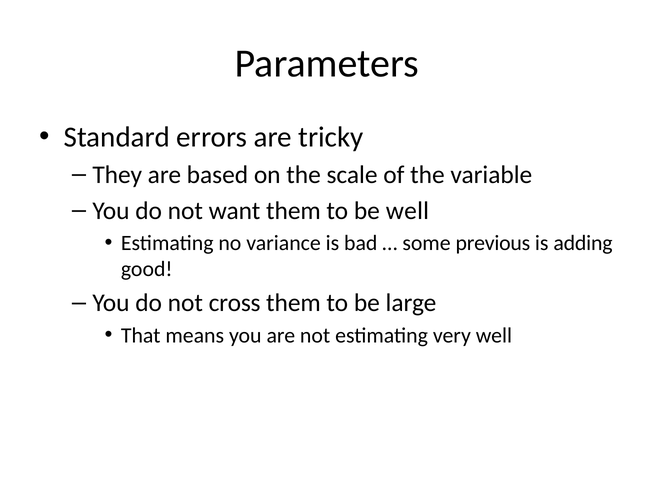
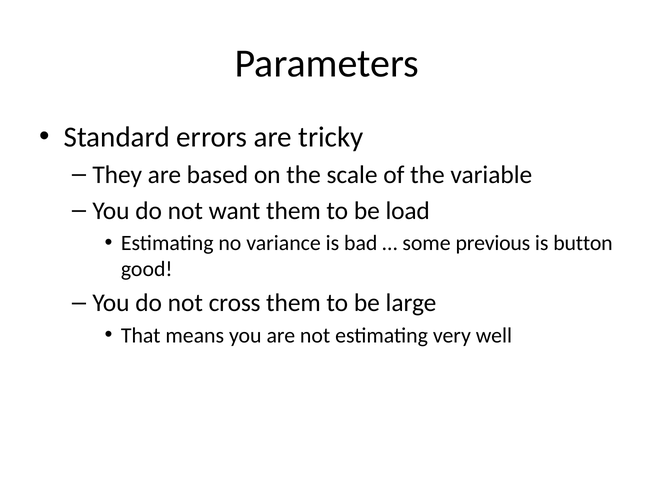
be well: well -> load (408, 210)
adding: adding -> button (583, 243)
